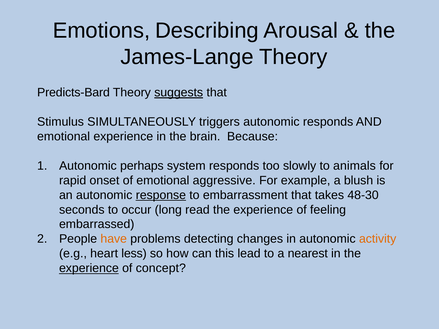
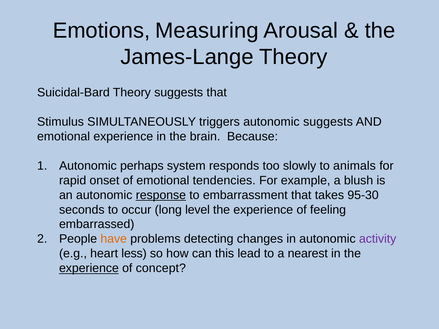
Describing: Describing -> Measuring (207, 31)
Predicts-Bard: Predicts-Bard -> Suicidal-Bard (73, 93)
suggests underline: present -> none (179, 93)
autonomic responds: responds -> suggests (328, 122)
aggressive: aggressive -> tendencies (224, 181)
48-30: 48-30 -> 95-30 (363, 195)
read: read -> level (198, 210)
activity colour: orange -> purple (378, 239)
